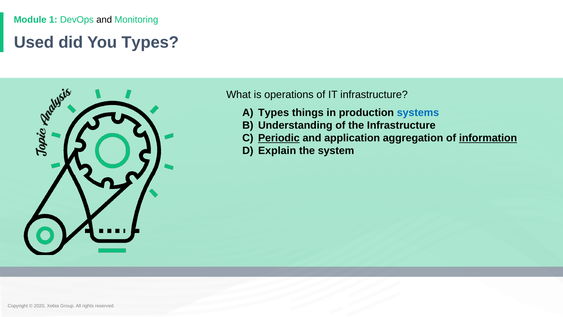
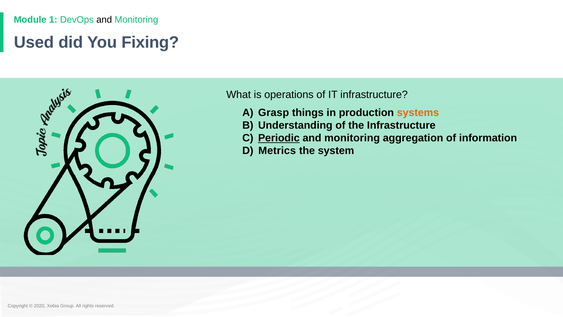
You Types: Types -> Fixing (150, 42)
Types: Types -> Grasp (274, 113)
systems colour: blue -> orange (418, 113)
application: application -> monitoring (352, 138)
information underline: present -> none (488, 138)
Explain: Explain -> Metrics (277, 151)
